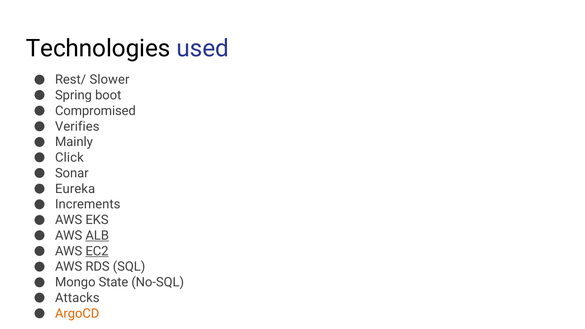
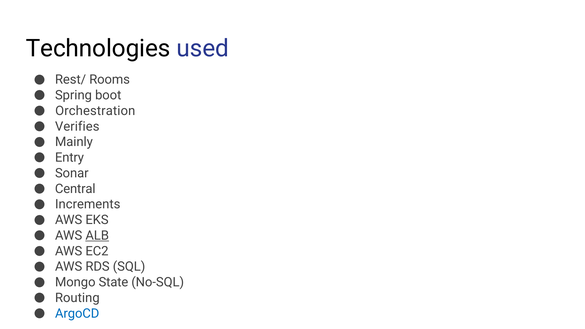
Slower: Slower -> Rooms (110, 80)
Compromised: Compromised -> Orchestration (95, 111)
Click: Click -> Entry (69, 158)
Eureka: Eureka -> Central (75, 189)
EC2 underline: present -> none (97, 251)
Attacks: Attacks -> Routing (77, 298)
ArgoCD colour: orange -> blue (77, 314)
